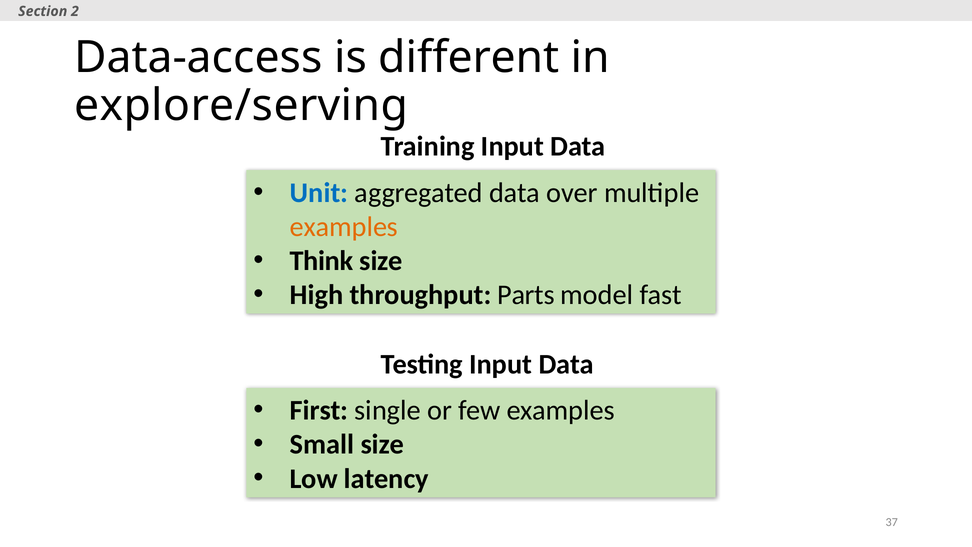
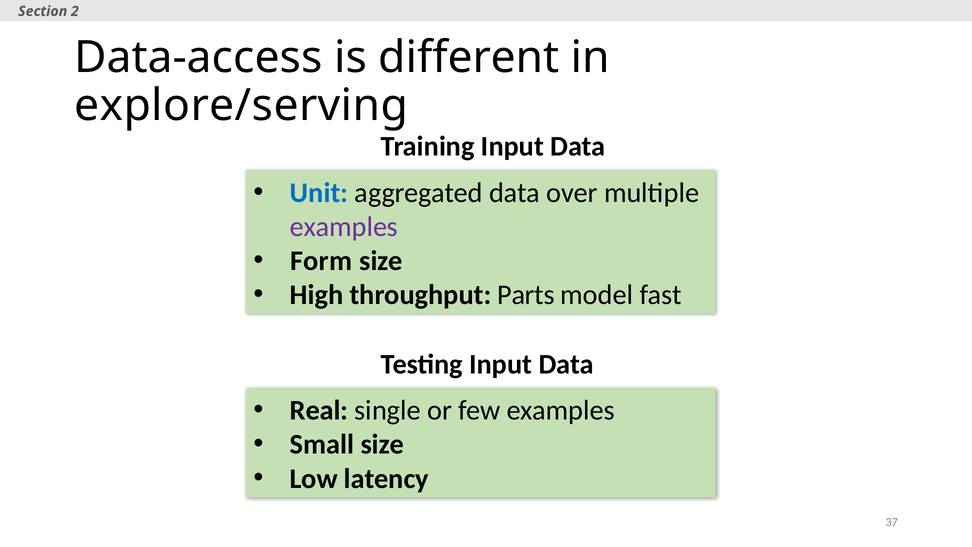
examples colour: orange -> purple (344, 227)
Think: Think -> Form (321, 261)
First: First -> Real (319, 410)
